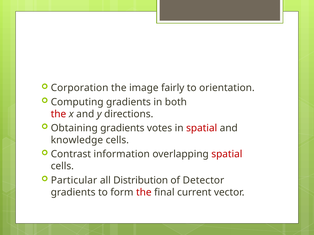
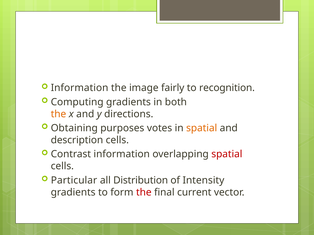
Corporation: Corporation -> Information (80, 88)
orientation: orientation -> recognition (227, 88)
the colour: red -> orange (58, 114)
Obtaining gradients: gradients -> purposes (122, 128)
spatial colour: red -> orange (202, 128)
knowledge: knowledge -> description (77, 140)
Detector: Detector -> Intensity (203, 181)
